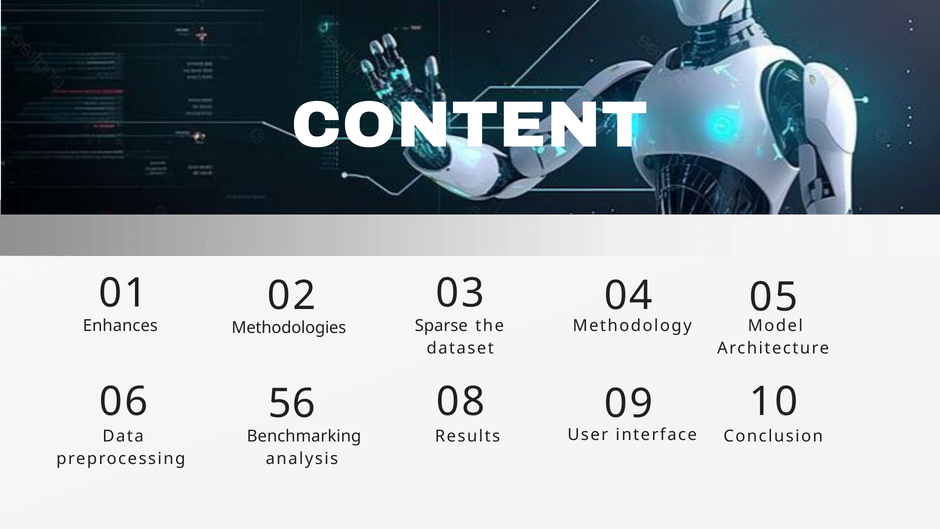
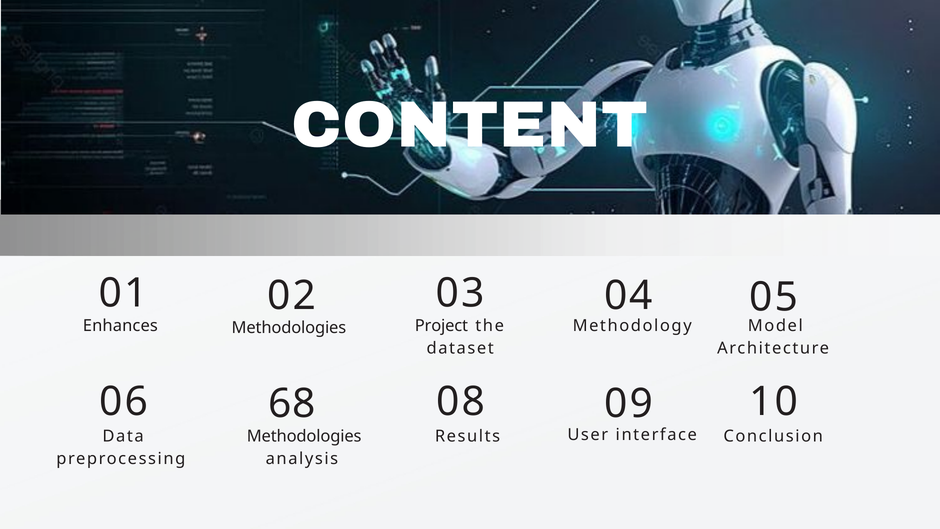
Sparse: Sparse -> Project (441, 325)
56: 56 -> 68 (292, 404)
Benchmarking: Benchmarking -> Methodologies (304, 436)
